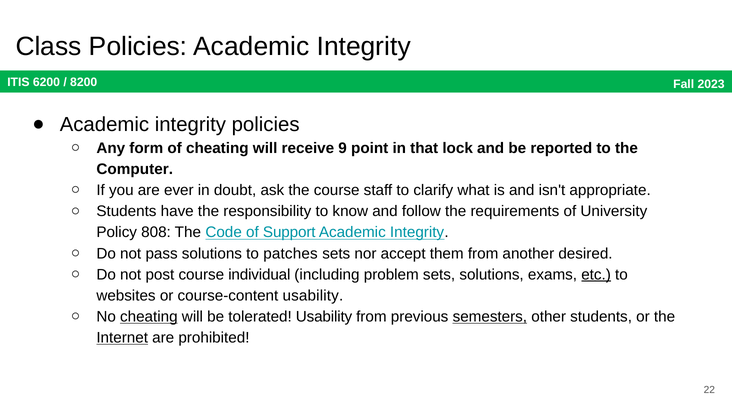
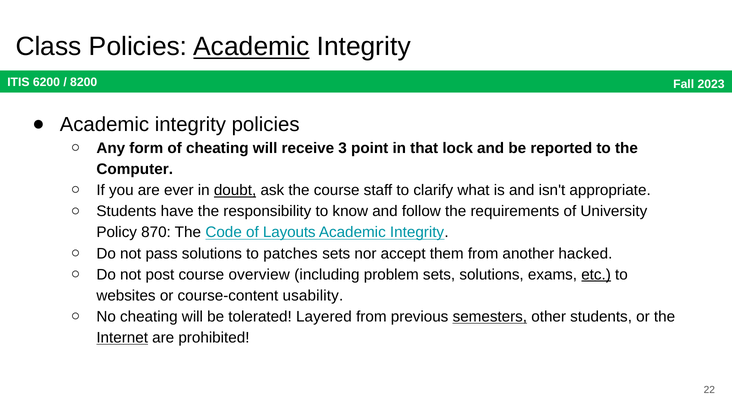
Academic underline: none -> present (251, 47)
9: 9 -> 3 (343, 148)
doubt underline: none -> present (235, 190)
808: 808 -> 870 (156, 232)
Support: Support -> Layouts (289, 232)
desired: desired -> hacked (585, 253)
individual: individual -> overview (259, 274)
cheating underline: present -> none (149, 316)
tolerated Usability: Usability -> Layered (324, 316)
